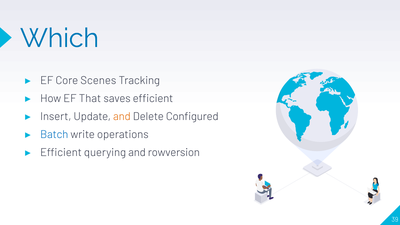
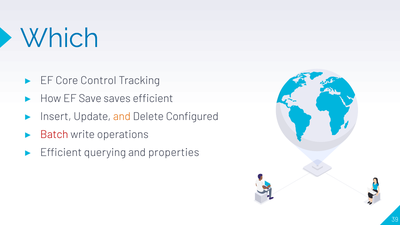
Scenes: Scenes -> Control (98, 80)
That: That -> Save (90, 98)
Batch colour: blue -> red (54, 134)
rowversion: rowversion -> properties (174, 152)
